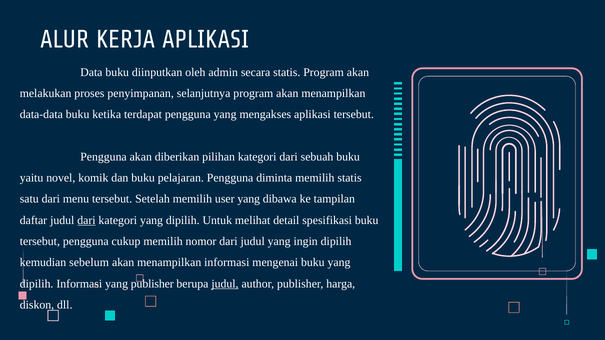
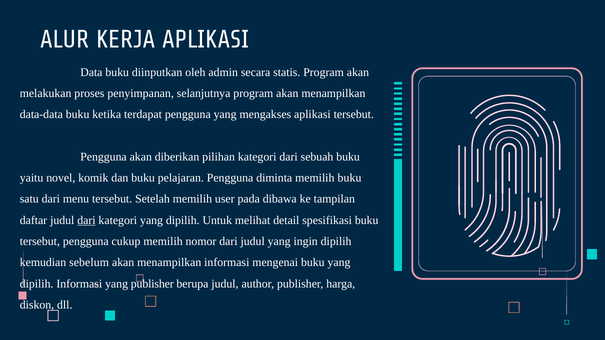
memilih statis: statis -> buku (349, 178)
user yang: yang -> pada (249, 199)
judul underline: present -> none (225, 284)
